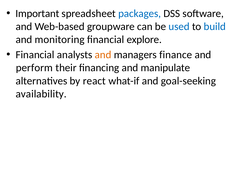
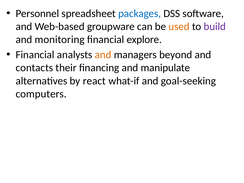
Important: Important -> Personnel (37, 14)
used colour: blue -> orange (179, 27)
build colour: blue -> purple (215, 27)
finance: finance -> beyond (176, 55)
perform: perform -> contacts (34, 68)
availability: availability -> computers (41, 94)
